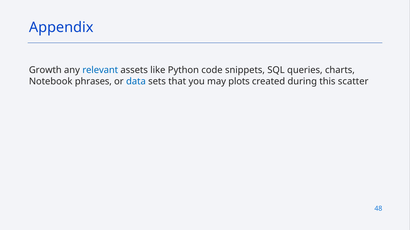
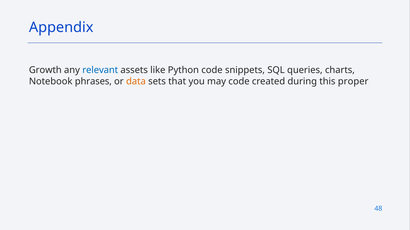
data colour: blue -> orange (136, 82)
may plots: plots -> code (239, 82)
scatter: scatter -> proper (353, 82)
